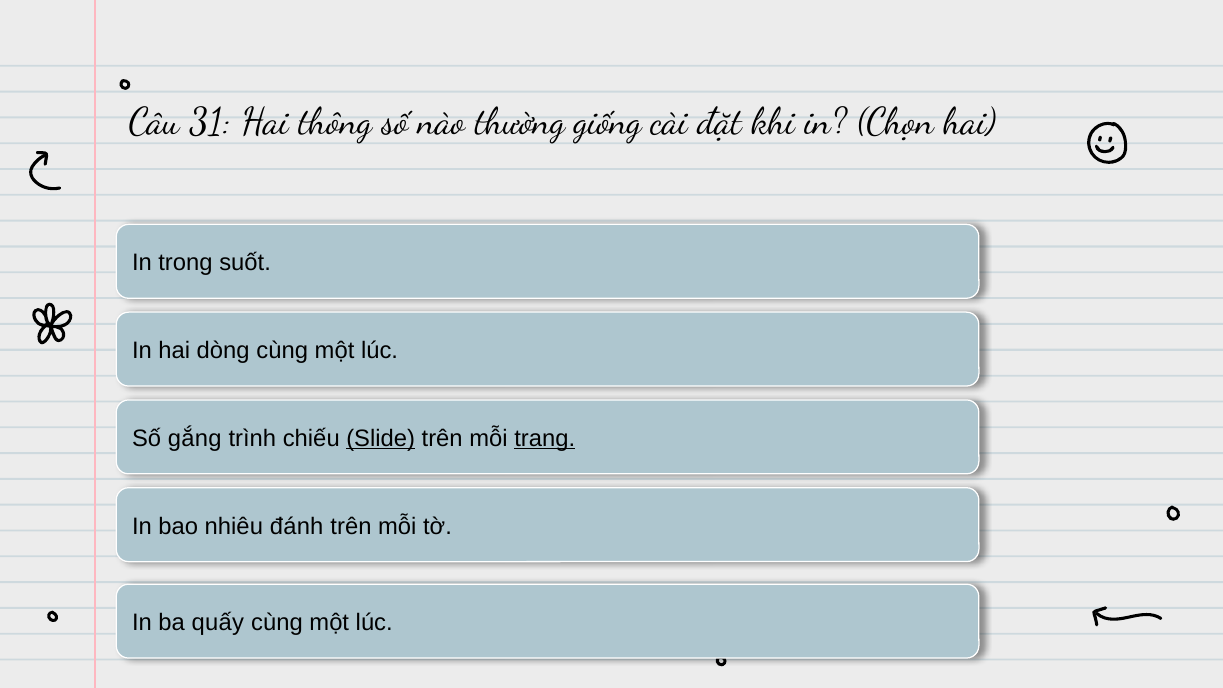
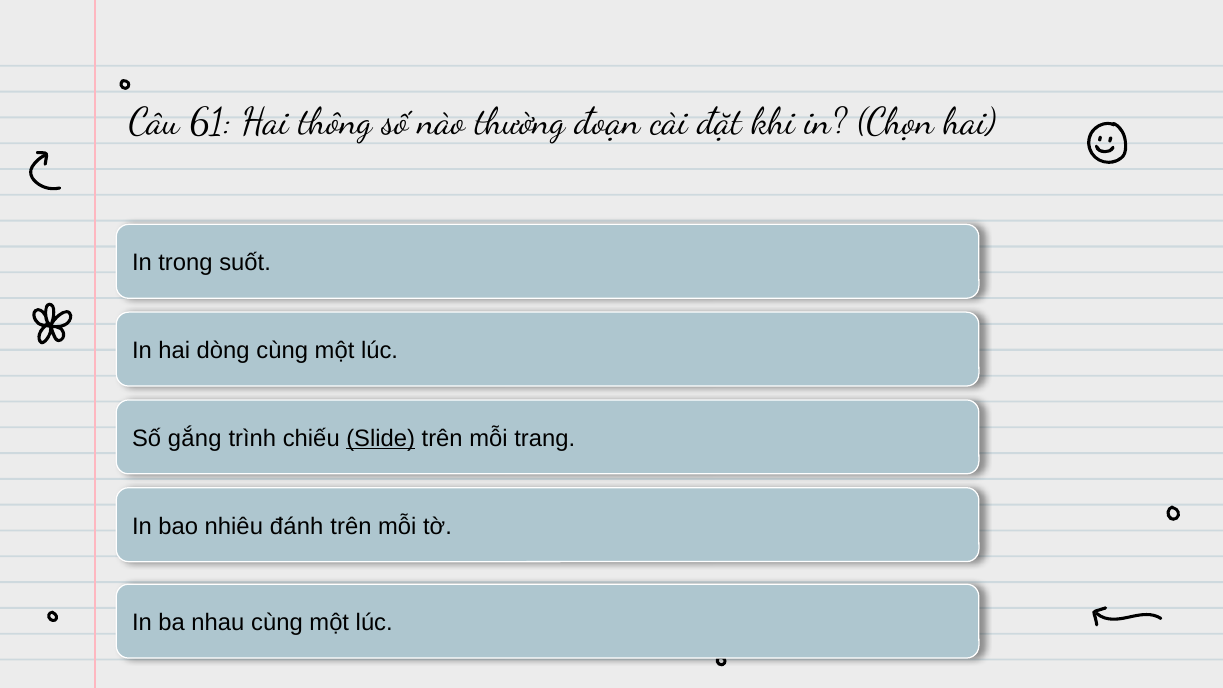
31: 31 -> 61 (210, 121)
giống: giống -> đoạn (608, 121)
trang underline: present -> none (545, 438)
quấy: quấy -> nhau (218, 623)
